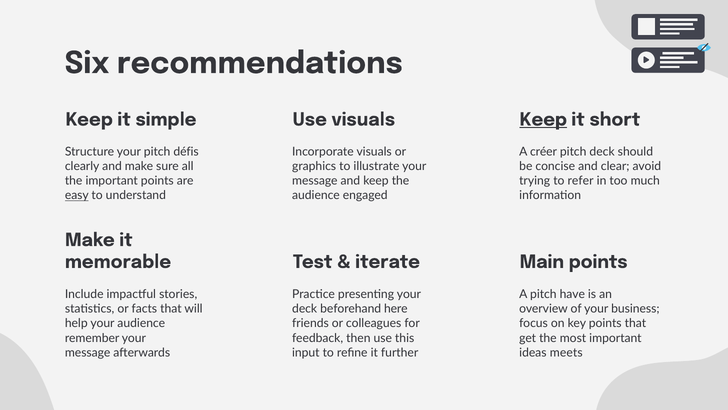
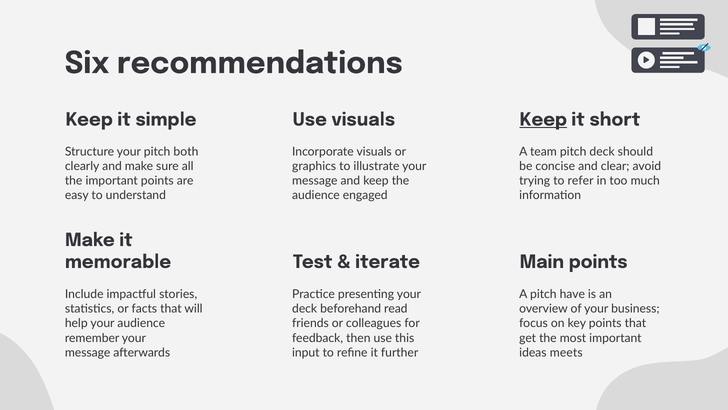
défis: défis -> both (186, 152)
créer: créer -> team (543, 152)
easy underline: present -> none (77, 195)
here: here -> read (396, 309)
